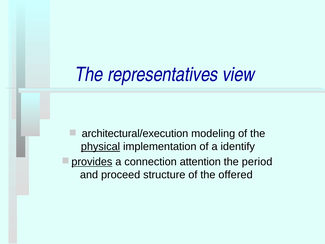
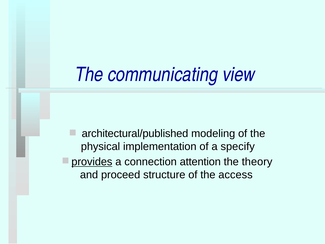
representatives: representatives -> communicating (163, 74)
architectural/execution: architectural/execution -> architectural/published (135, 133)
physical underline: present -> none (100, 146)
identify: identify -> specify (238, 146)
period: period -> theory (257, 162)
offered: offered -> access (236, 175)
